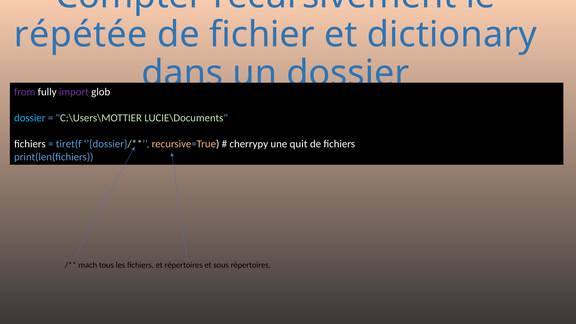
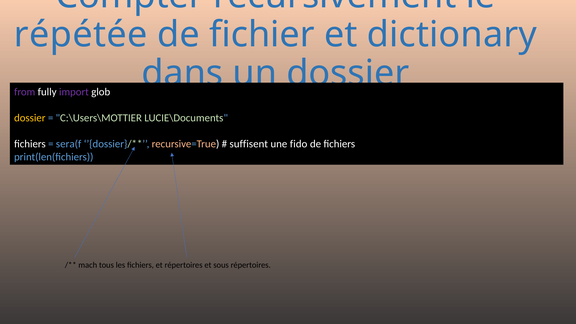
dossier colour: light blue -> yellow (30, 118)
tiret(f: tiret(f -> sera(f (69, 144)
cherrypy: cherrypy -> suffisent (249, 144)
quit: quit -> fido (299, 144)
